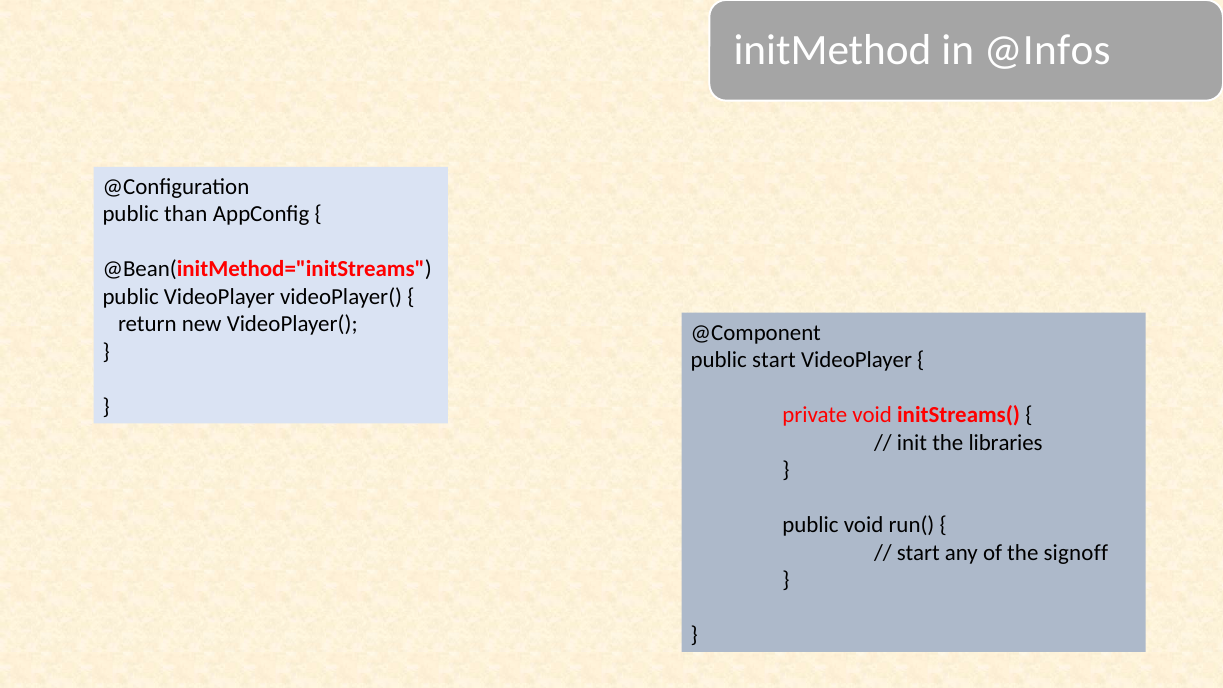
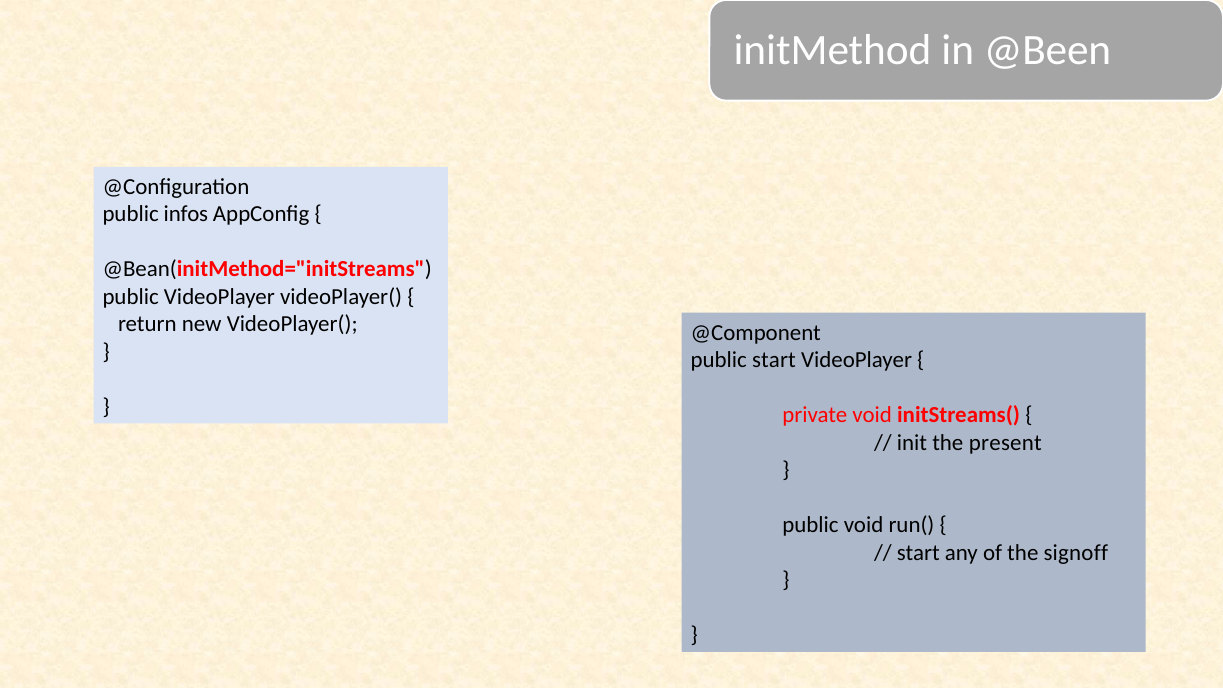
@Infos: @Infos -> @Been (1047, 50)
than: than -> infos (186, 214)
libraries: libraries -> present (1005, 443)
